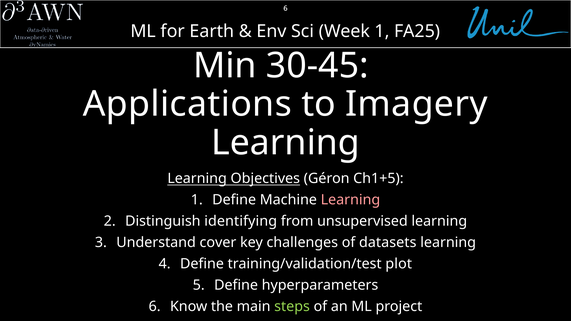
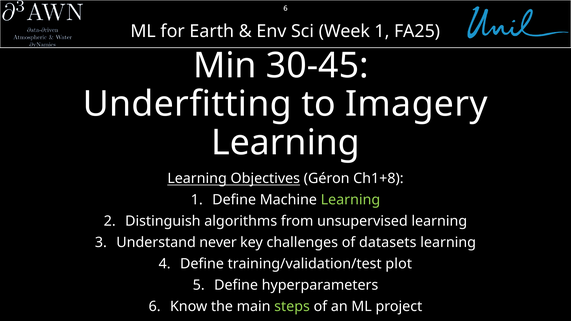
Applications: Applications -> Underfitting (187, 104)
Ch1+5: Ch1+5 -> Ch1+8 (378, 178)
Learning colour: pink -> light green (350, 200)
identifying: identifying -> algorithms (241, 221)
cover: cover -> never (218, 243)
